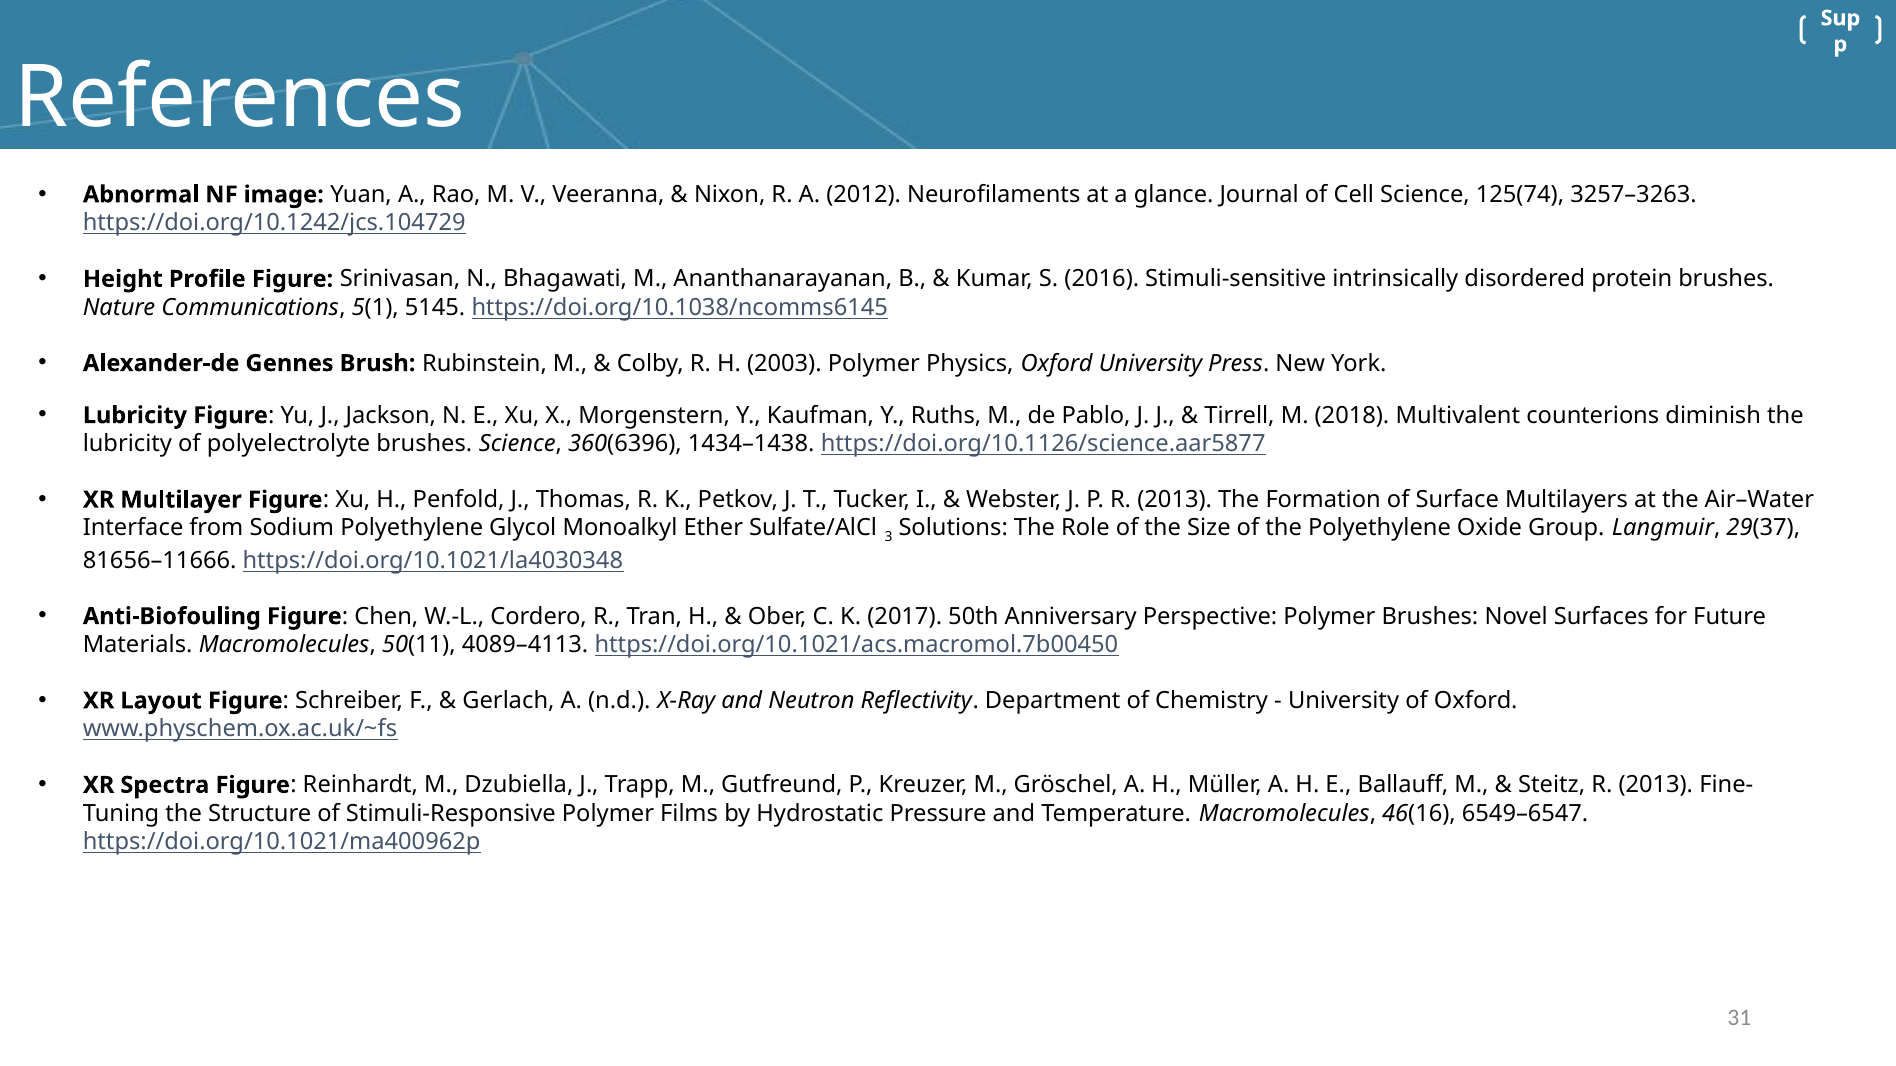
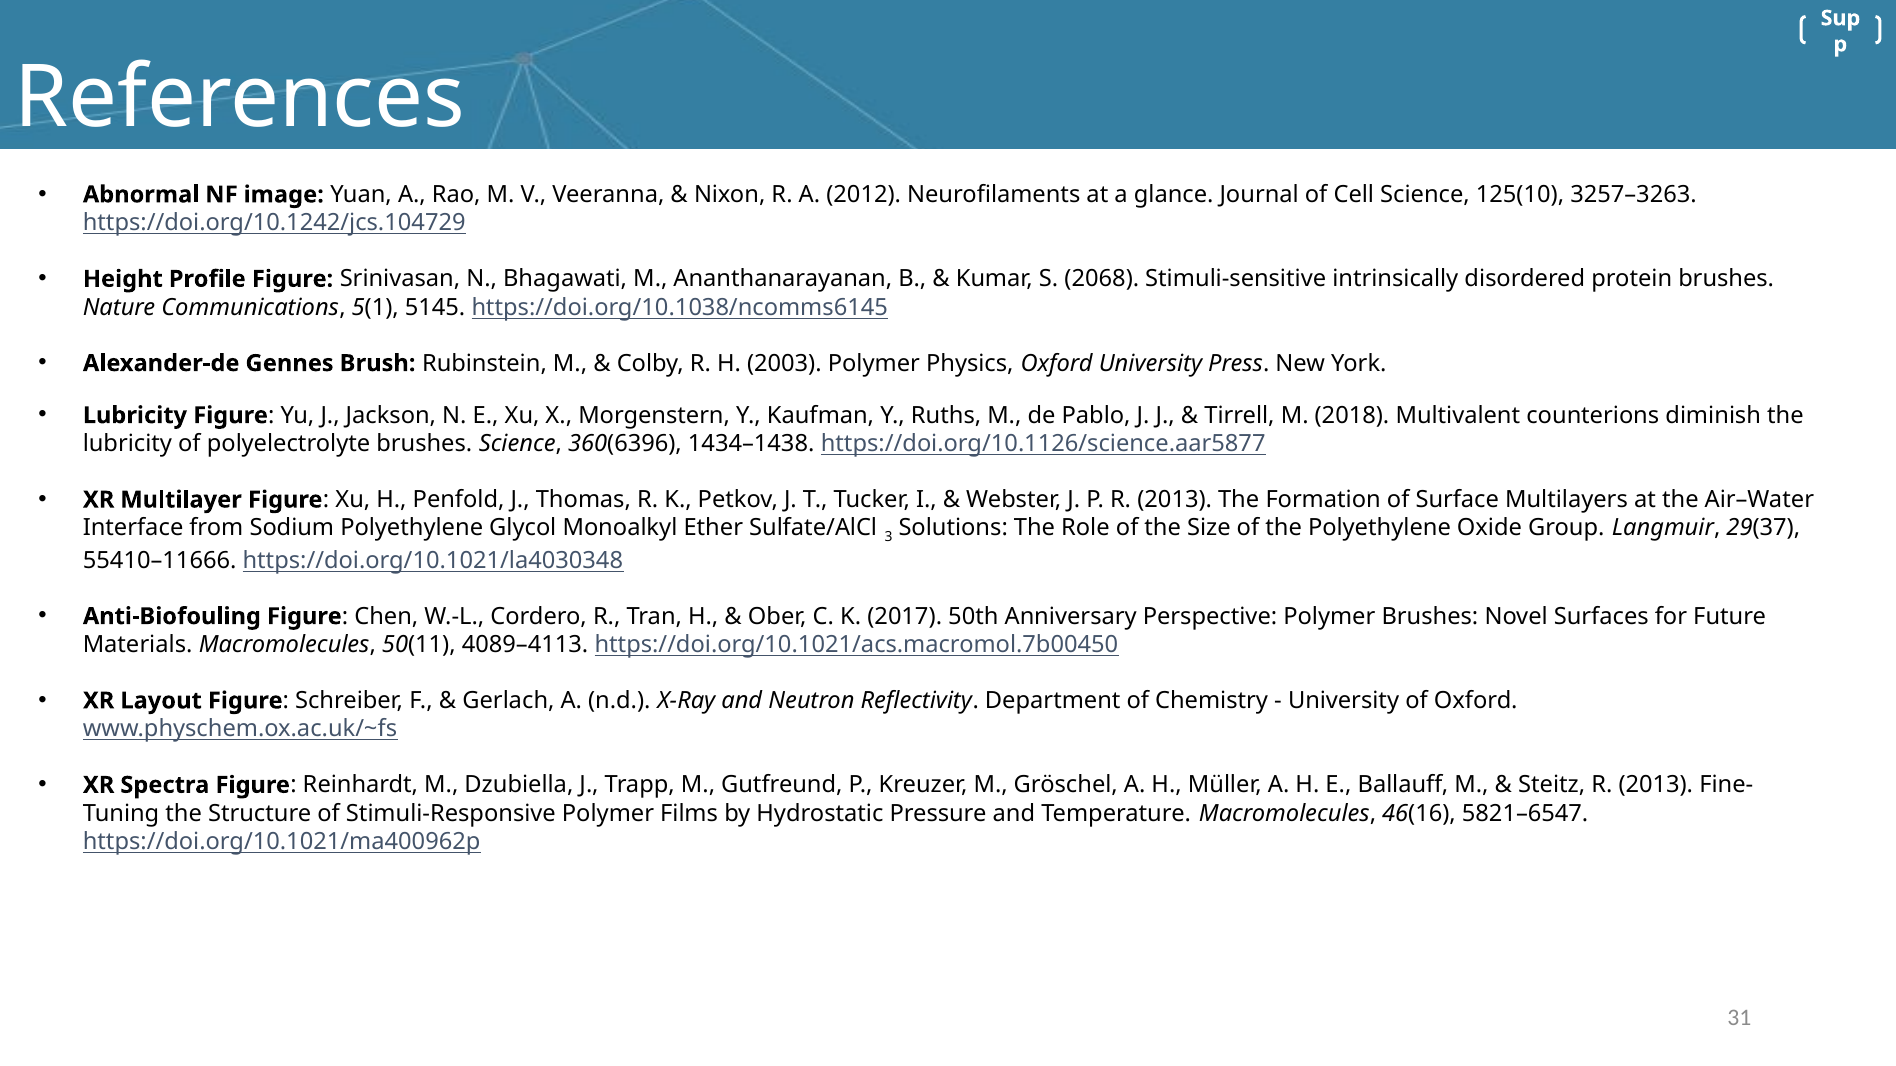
125(74: 125(74 -> 125(10 (1520, 195)
2016: 2016 -> 2068 (1102, 279)
81656–11666: 81656–11666 -> 55410–11666 (160, 561)
6549–6547: 6549–6547 -> 5821–6547 (1525, 814)
